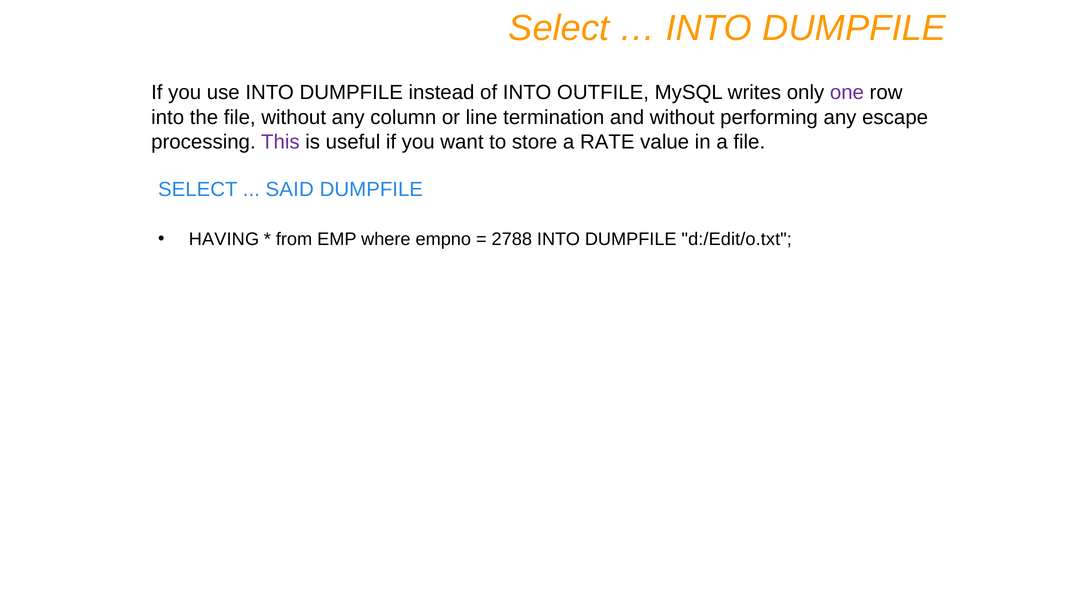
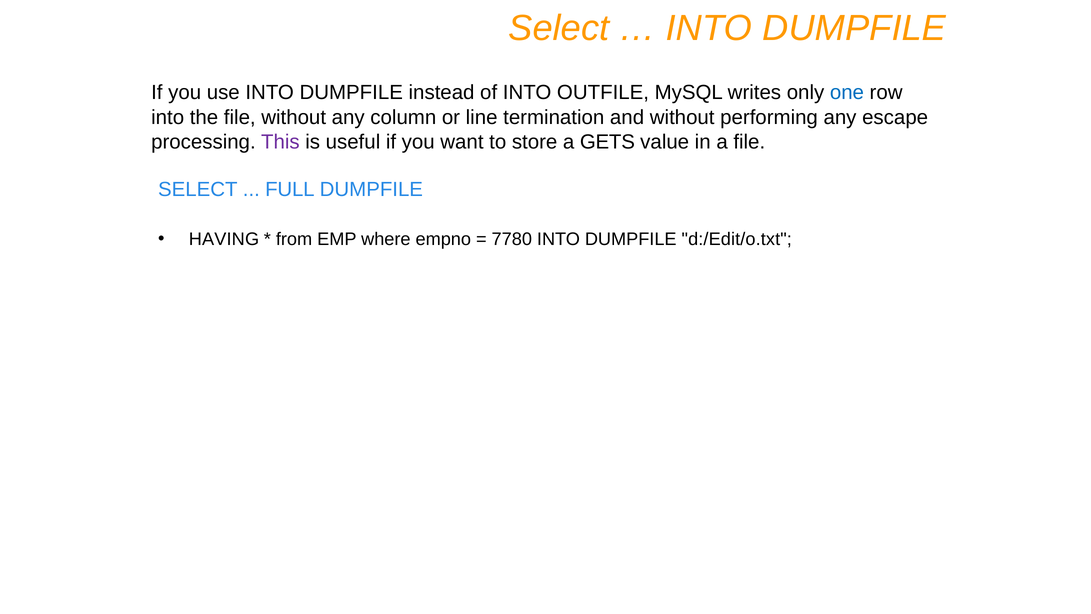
one colour: purple -> blue (847, 93)
RATE: RATE -> GETS (607, 142)
SAID: SAID -> FULL (290, 189)
2788: 2788 -> 7780 (512, 239)
